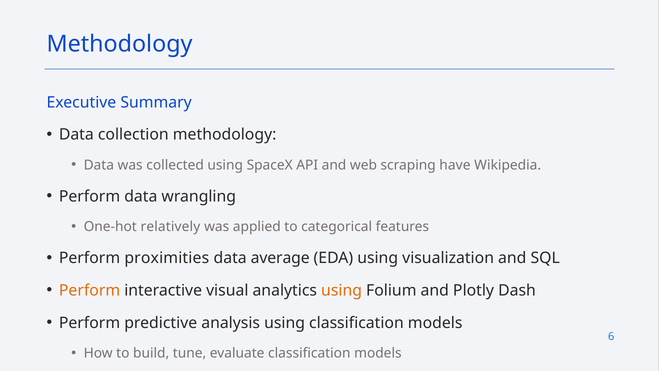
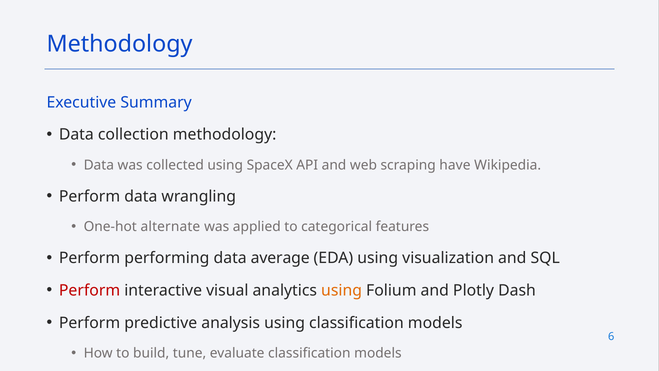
relatively: relatively -> alternate (170, 227)
proximities: proximities -> performing (167, 258)
Perform colour: orange -> red (90, 290)
